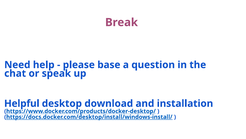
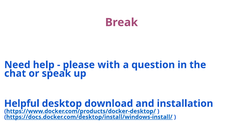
base: base -> with (109, 65)
